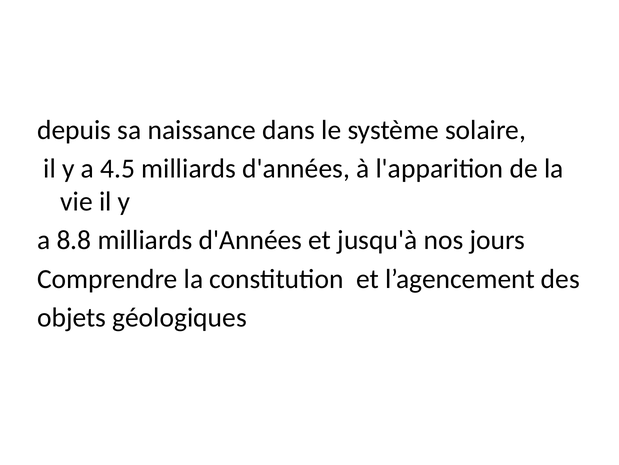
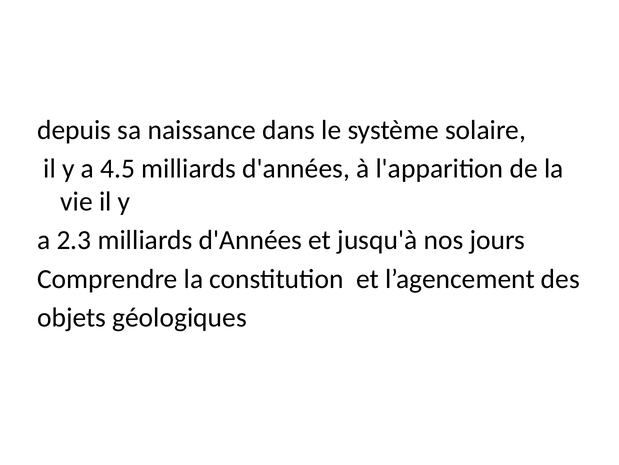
8.8: 8.8 -> 2.3 (74, 240)
